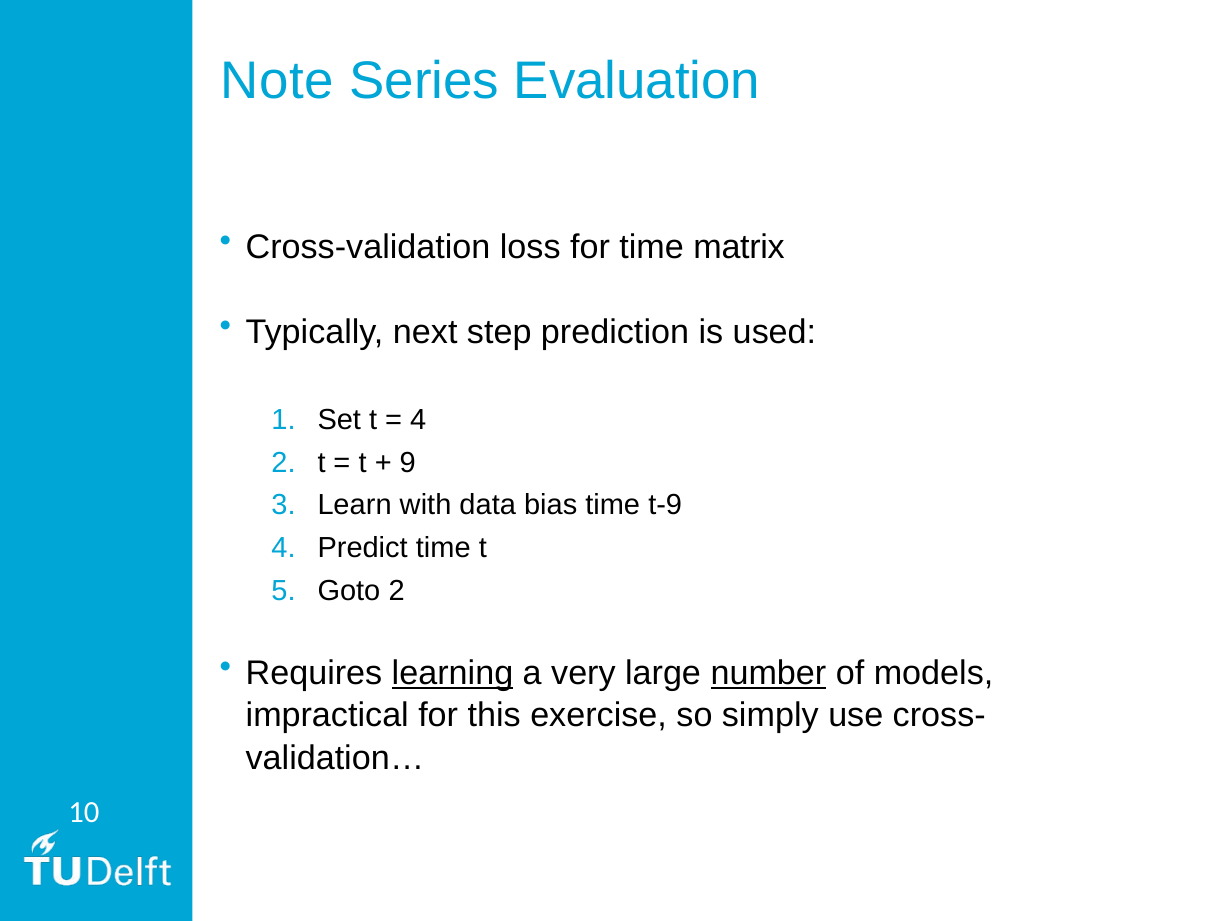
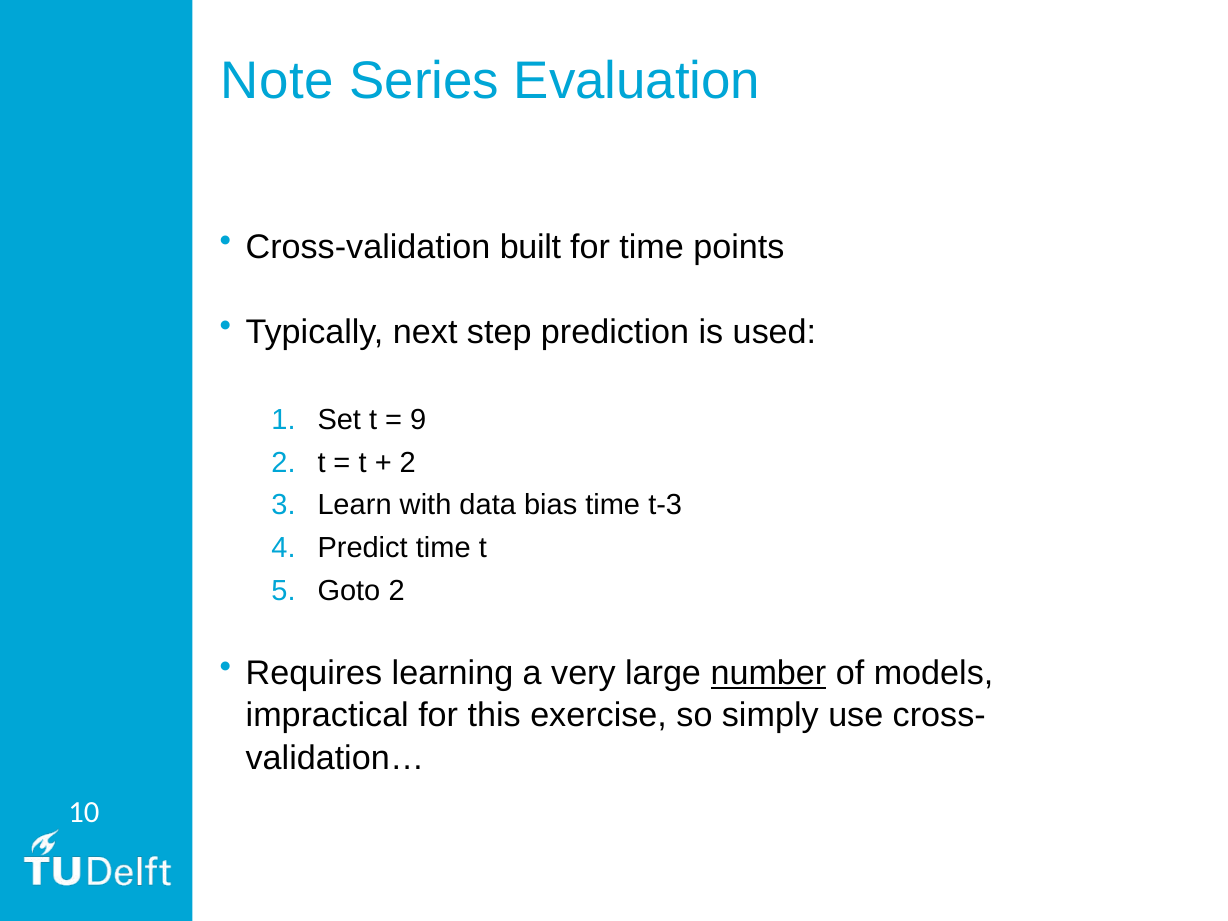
loss: loss -> built (530, 247)
matrix: matrix -> points (739, 247)
4: 4 -> 9 (418, 420)
9: 9 -> 2 (408, 463)
t-9: t-9 -> t-3 (665, 505)
learning underline: present -> none (452, 673)
